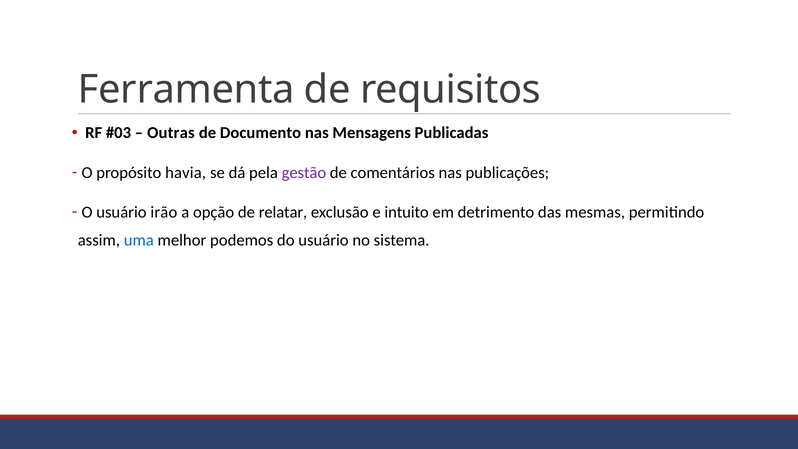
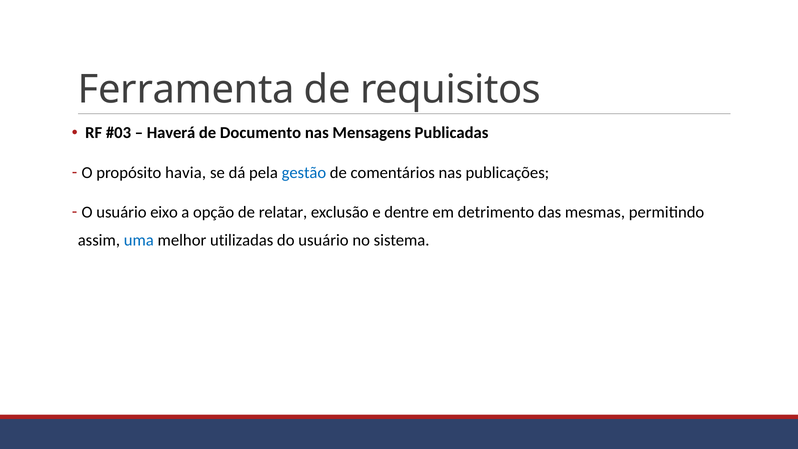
Outras: Outras -> Haverá (171, 133)
gestão colour: purple -> blue (304, 173)
irão: irão -> eixo (164, 212)
intuito: intuito -> dentre (407, 212)
podemos: podemos -> utilizadas (242, 240)
